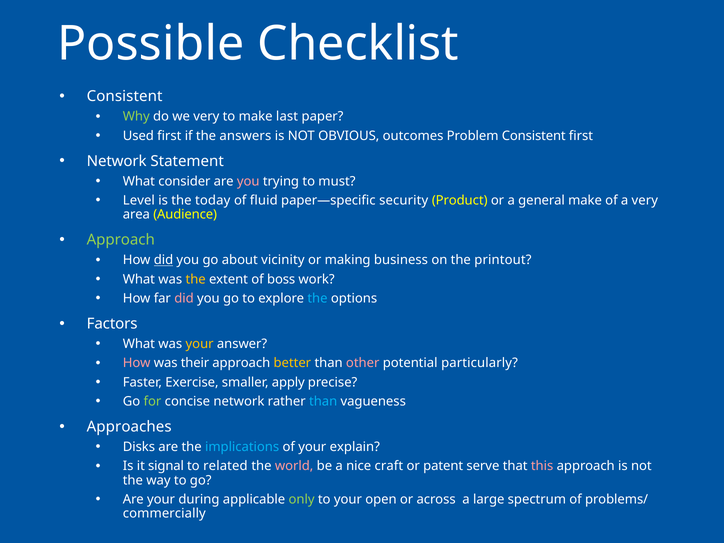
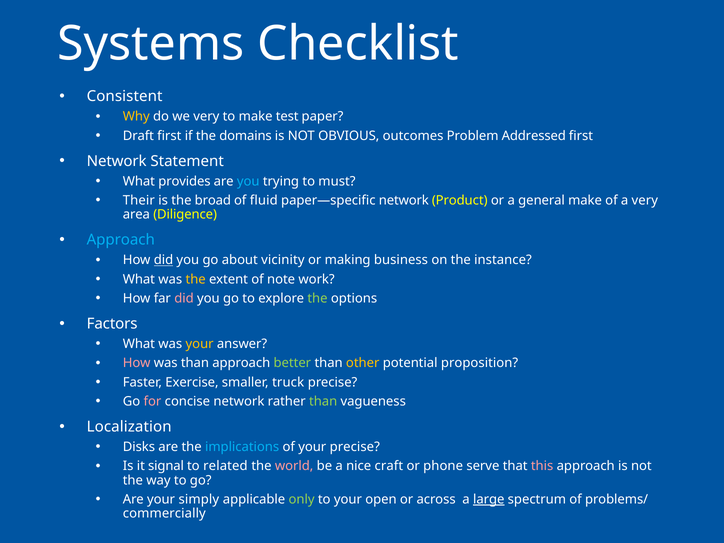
Possible: Possible -> Systems (151, 44)
Why colour: light green -> yellow (136, 117)
last: last -> test (287, 117)
Used: Used -> Draft (138, 136)
answers: answers -> domains (245, 136)
Problem Consistent: Consistent -> Addressed (534, 136)
consider: consider -> provides (184, 181)
you colour: pink -> light blue (248, 181)
Level: Level -> Their (139, 201)
today: today -> broad (213, 201)
paper—specific security: security -> network (404, 201)
Audience: Audience -> Diligence (185, 215)
Approach colour: light green -> light blue (121, 240)
printout: printout -> instance (503, 260)
boss: boss -> note (281, 279)
the colour: light blue -> light green (317, 298)
was their: their -> than (195, 363)
better colour: yellow -> light green (292, 363)
other colour: pink -> yellow (363, 363)
particularly: particularly -> proposition (480, 363)
apply: apply -> truck (288, 382)
for colour: light green -> pink (152, 401)
than colour: light blue -> light green (323, 401)
Approaches: Approaches -> Localization (129, 427)
your explain: explain -> precise (355, 447)
patent: patent -> phone (443, 466)
during: during -> simply (199, 499)
large underline: none -> present (489, 499)
